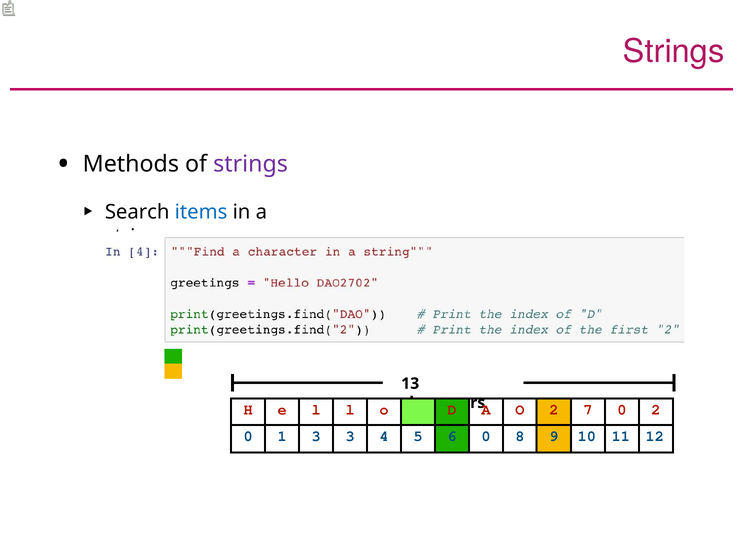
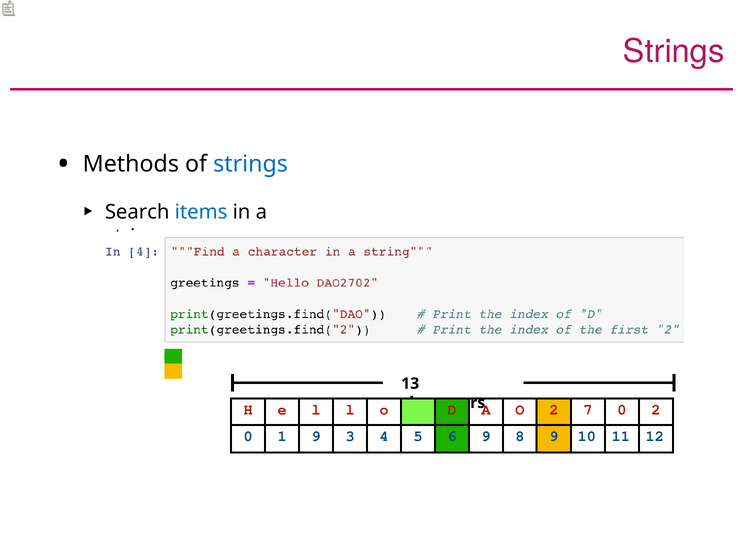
strings colour: purple -> blue (251, 164)
1 3: 3 -> 9 (316, 436)
6 0: 0 -> 9 (486, 436)
